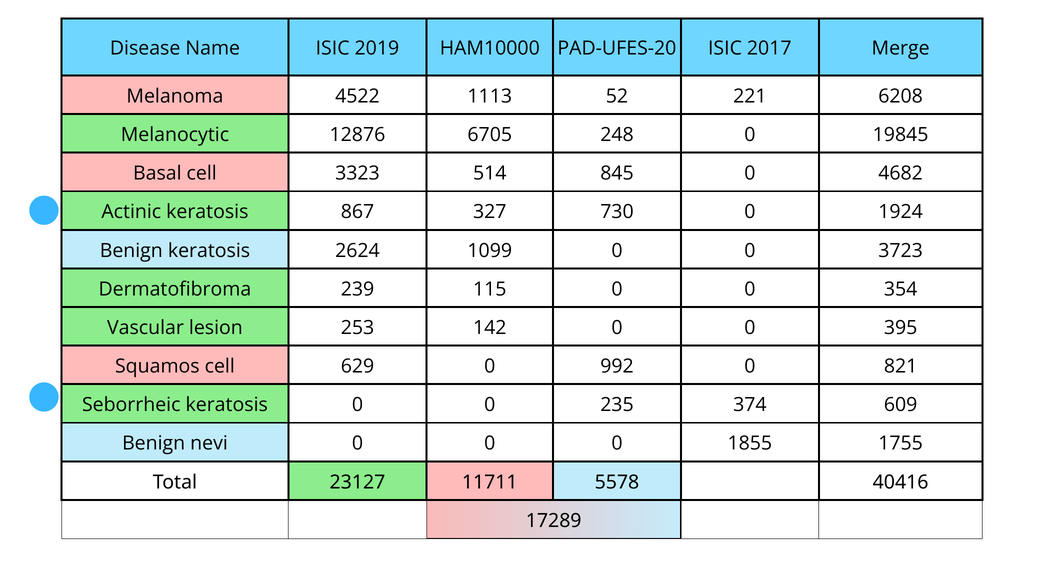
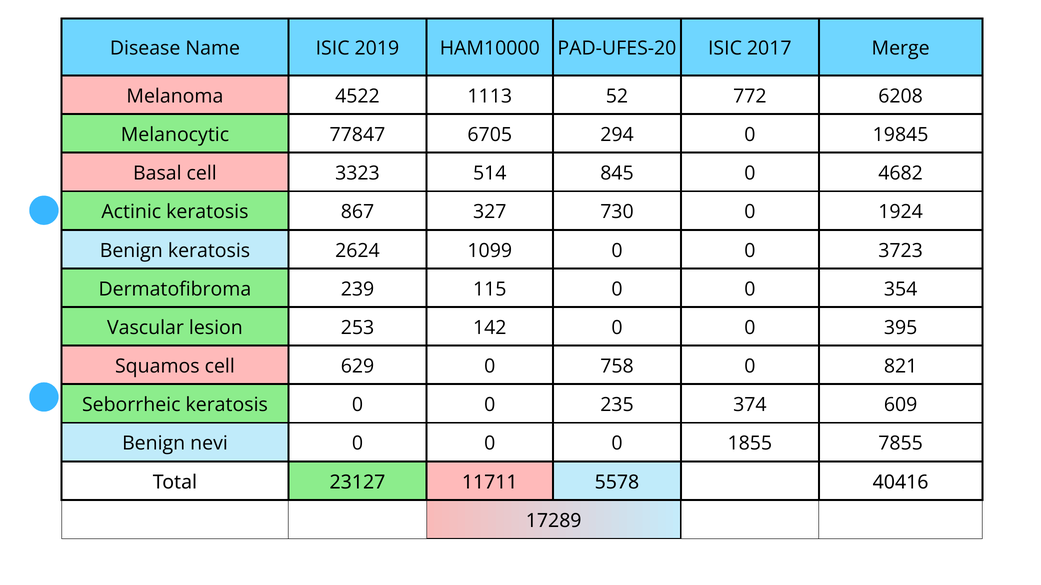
221: 221 -> 772 (750, 96)
12876: 12876 -> 77847 (357, 135)
248: 248 -> 294 (617, 135)
992: 992 -> 758 (617, 367)
1755: 1755 -> 7855 (901, 444)
